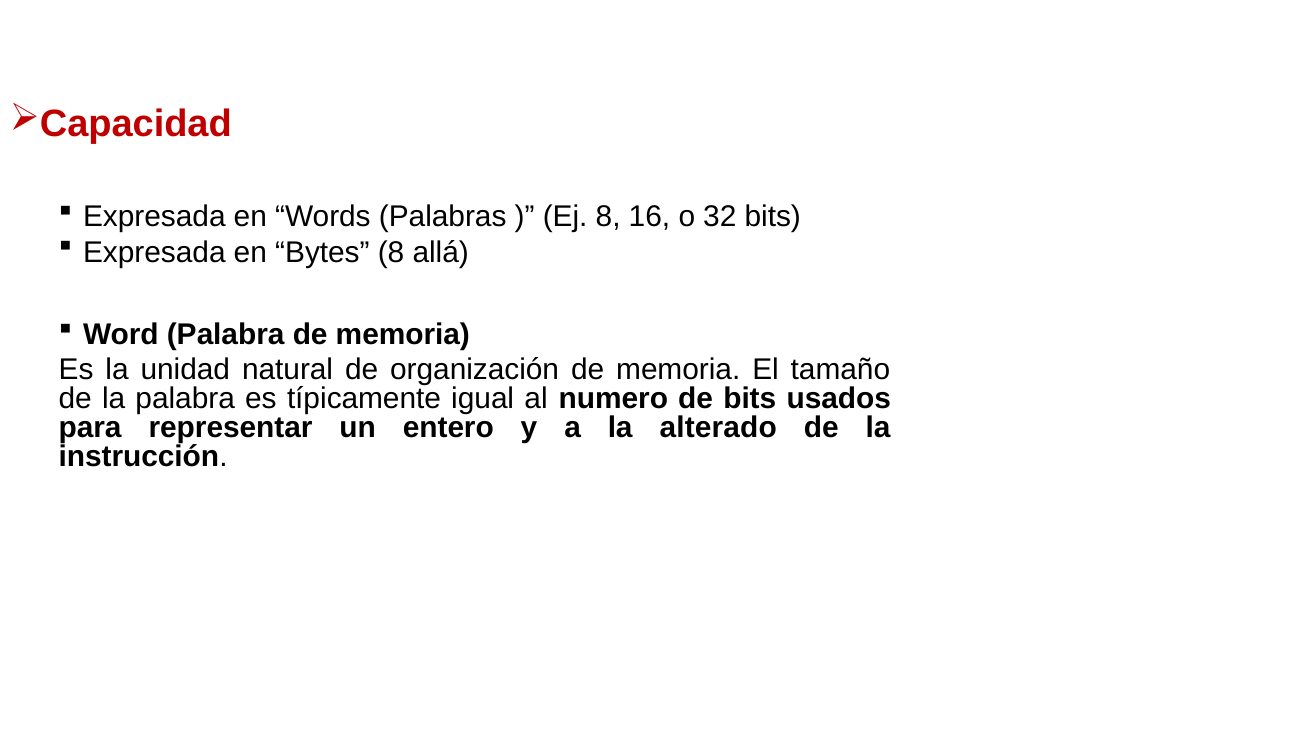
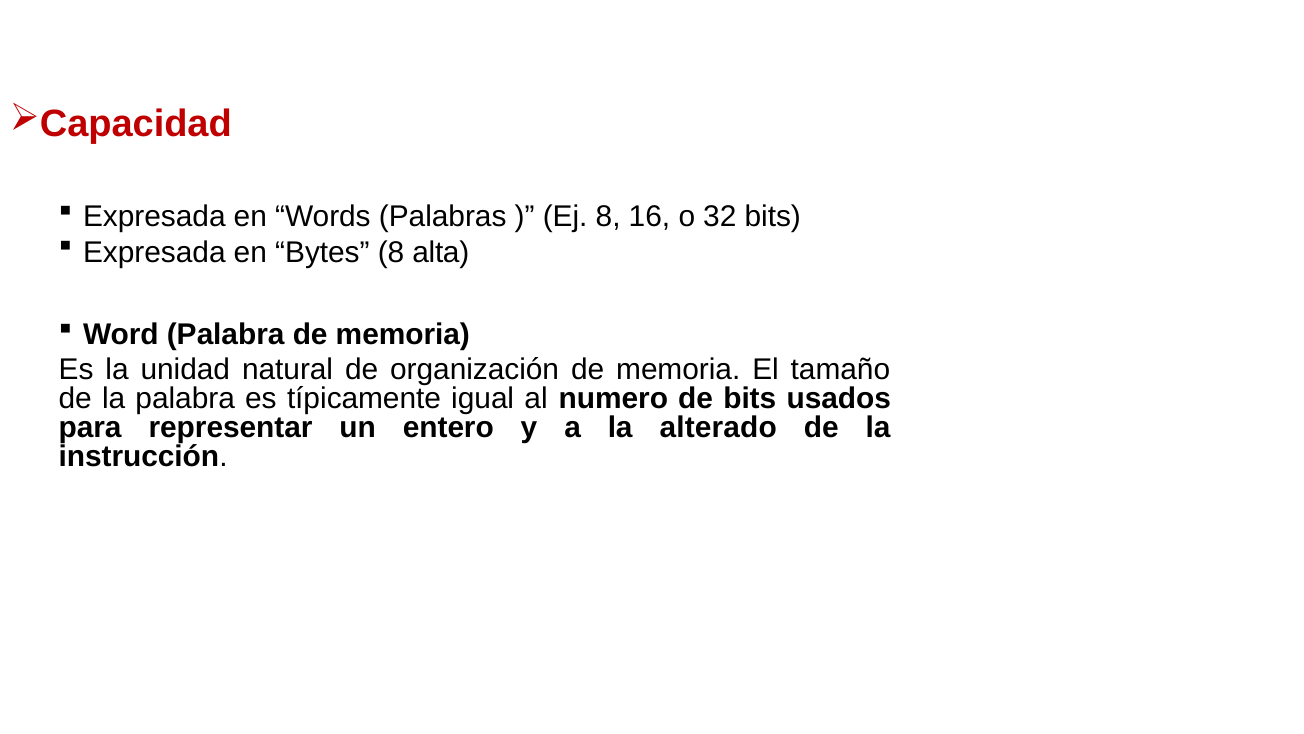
allá: allá -> alta (441, 252)
